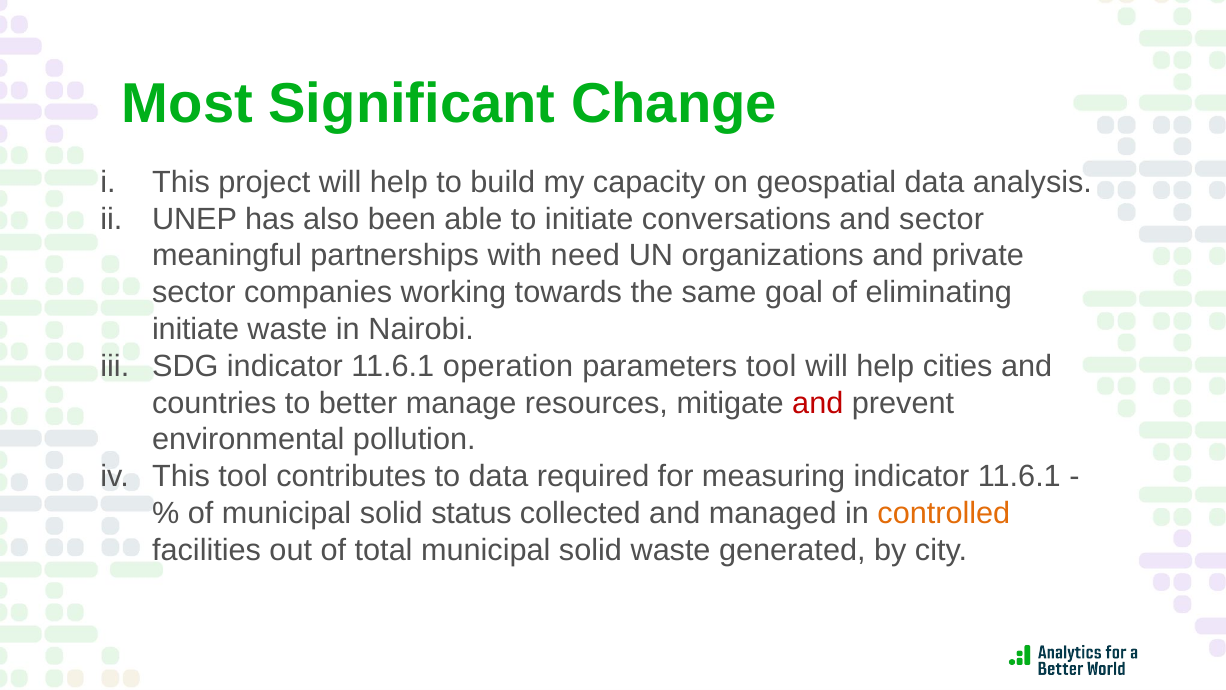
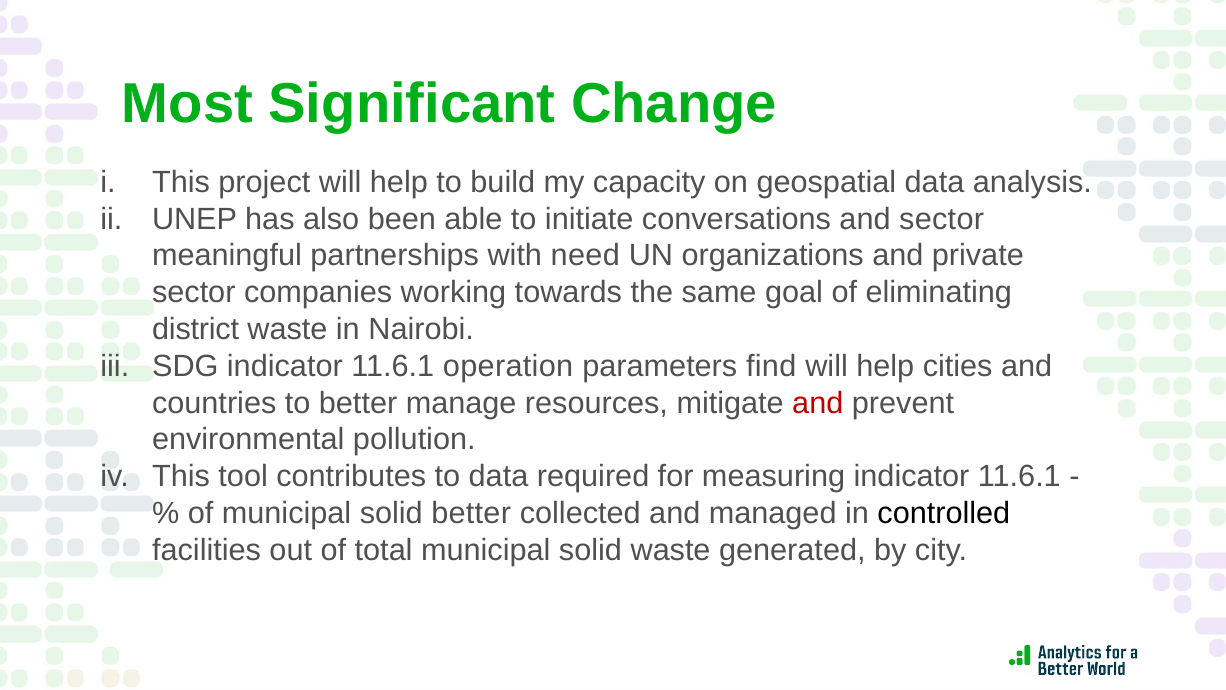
initiate: initiate -> district (196, 329)
parameters tool: tool -> find (771, 366)
solid status: status -> better (471, 513)
controlled colour: orange -> black (944, 513)
